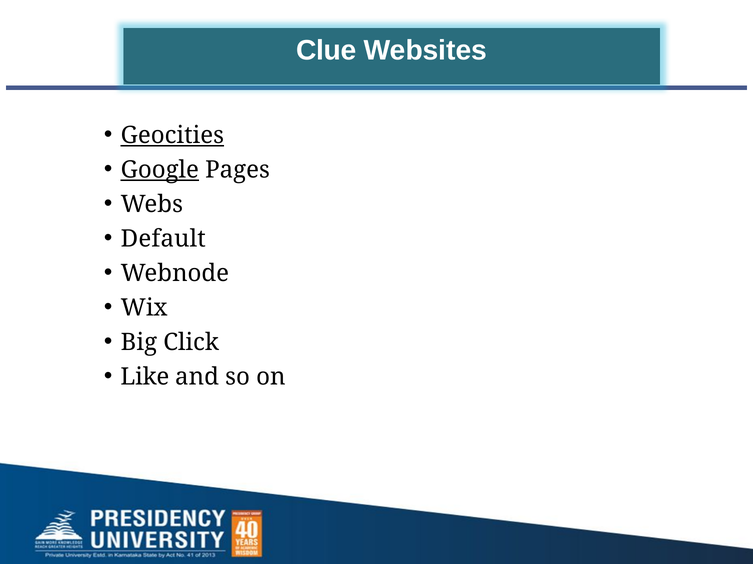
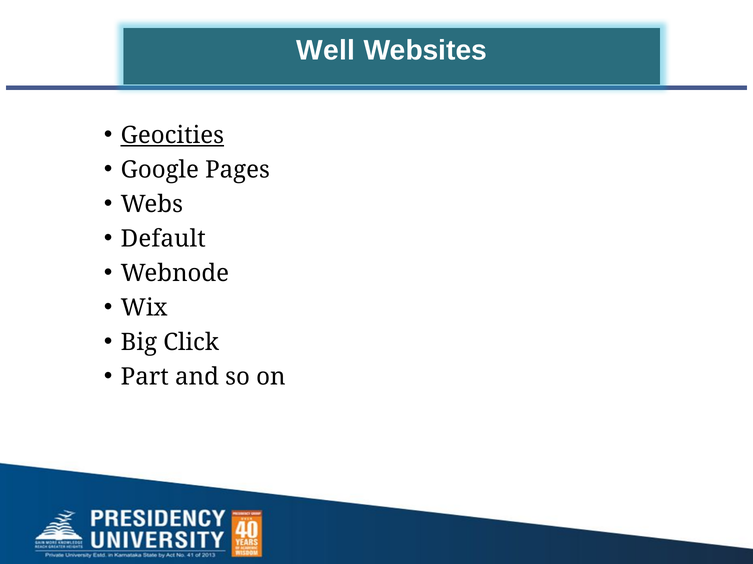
Clue: Clue -> Well (326, 51)
Google underline: present -> none (160, 170)
Like: Like -> Part (145, 377)
